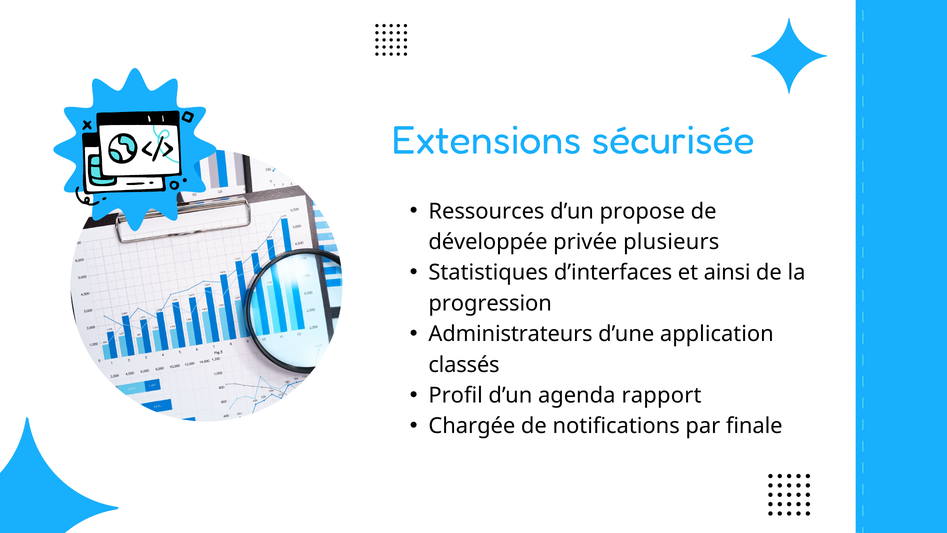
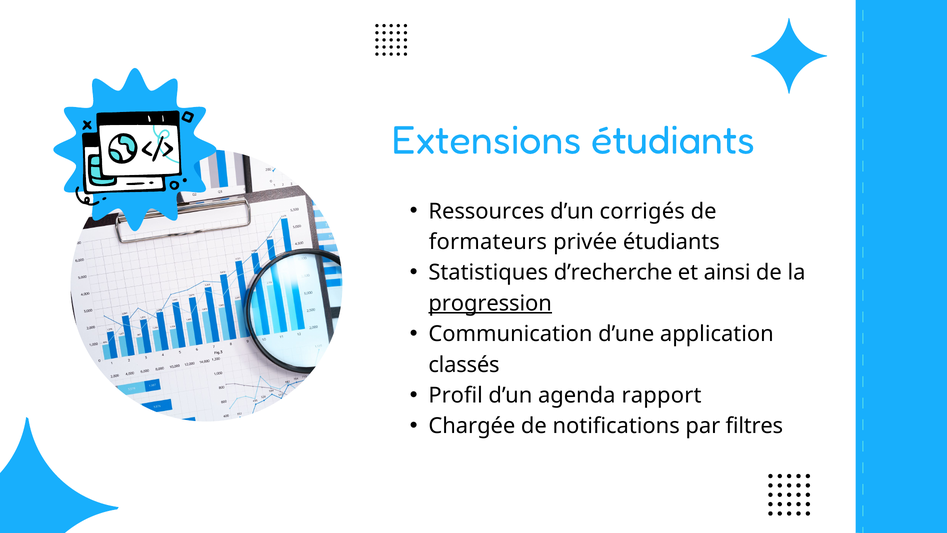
Extensions sécurisée: sécurisée -> étudiants (673, 140)
propose: propose -> corrigés (642, 211)
développée: développée -> formateurs (488, 242)
privée plusieurs: plusieurs -> étudiants (671, 242)
d’interfaces: d’interfaces -> d’recherche (613, 273)
progression underline: none -> present (490, 303)
Administrateurs: Administrateurs -> Communication (510, 334)
finale: finale -> filtres (754, 426)
